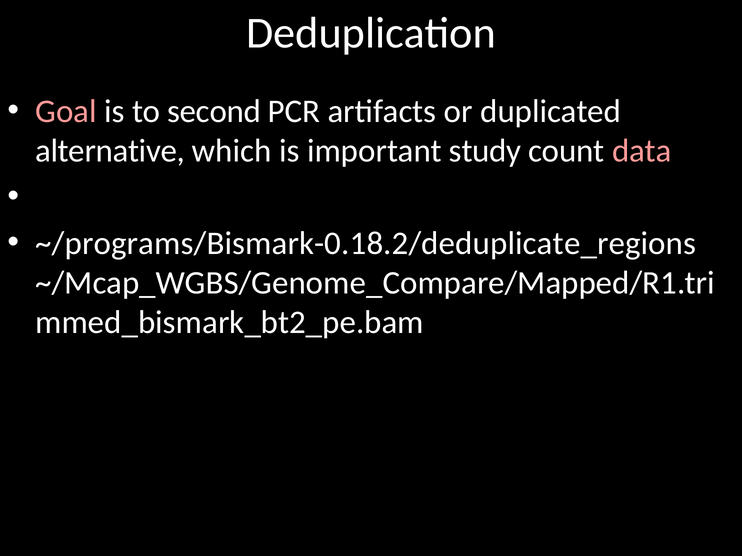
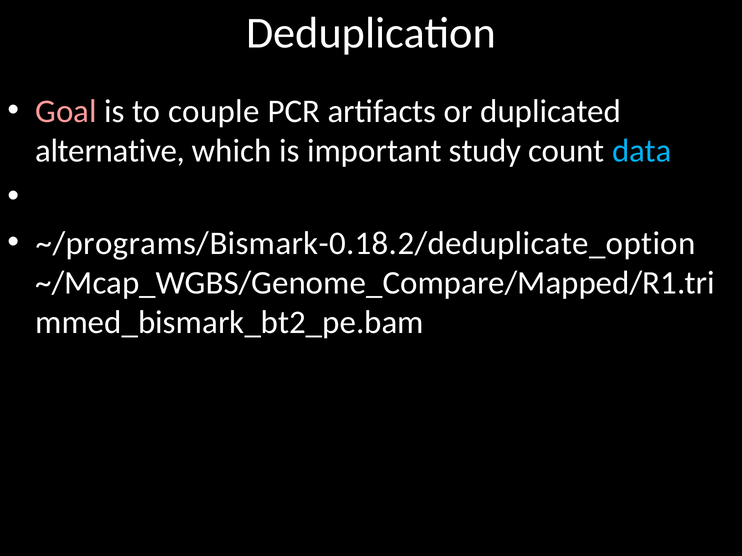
second: second -> couple (214, 111)
data colour: pink -> light blue (642, 151)
~/programs/Bismark-0.18.2/deduplicate_regions: ~/programs/Bismark-0.18.2/deduplicate_regions -> ~/programs/Bismark-0.18.2/deduplicate_option (366, 243)
